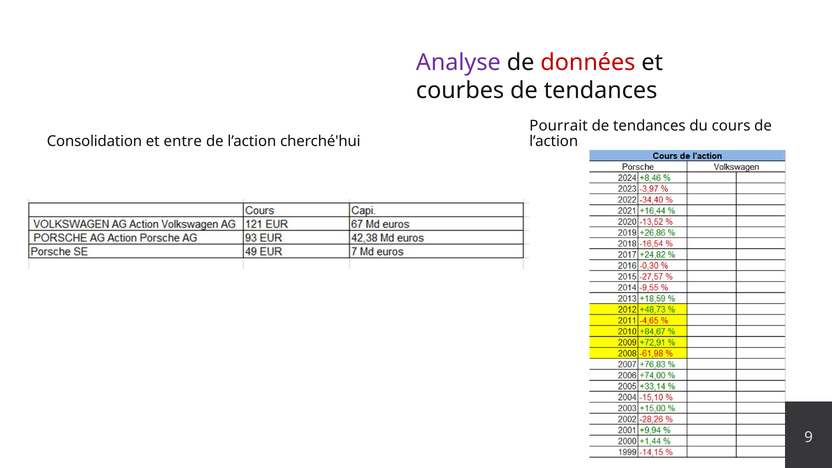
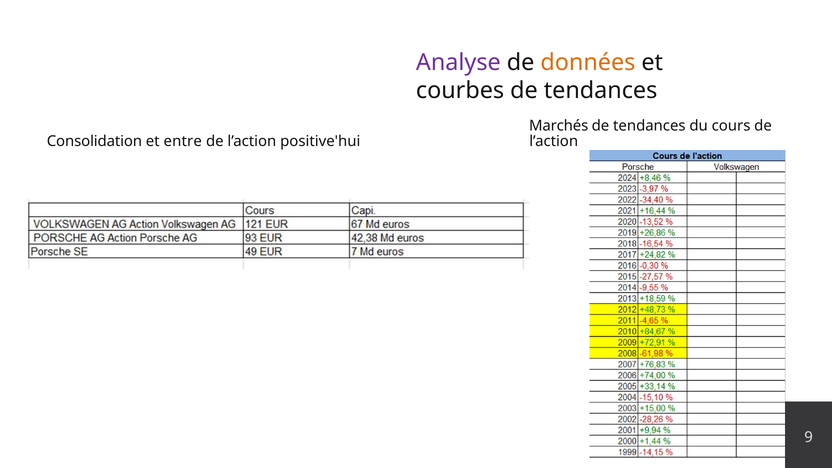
données colour: red -> orange (588, 62)
Pourrait: Pourrait -> Marchés (559, 126)
cherché'hui: cherché'hui -> positive'hui (320, 142)
